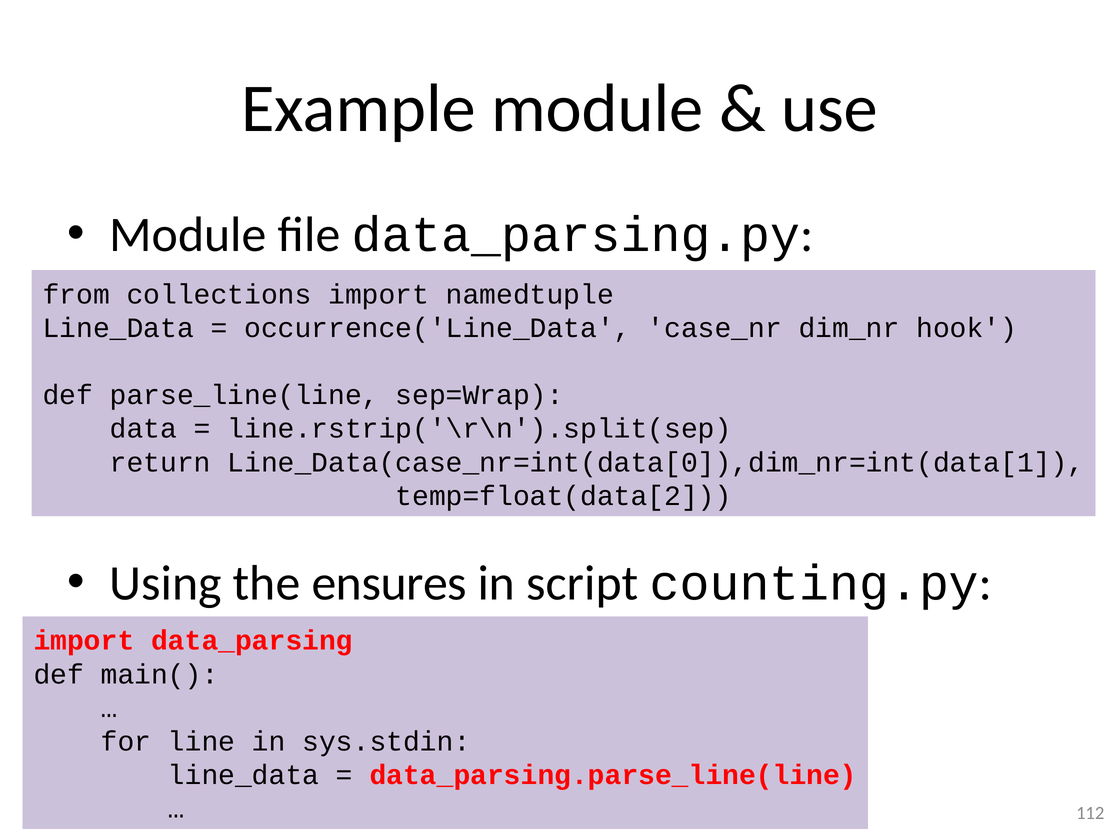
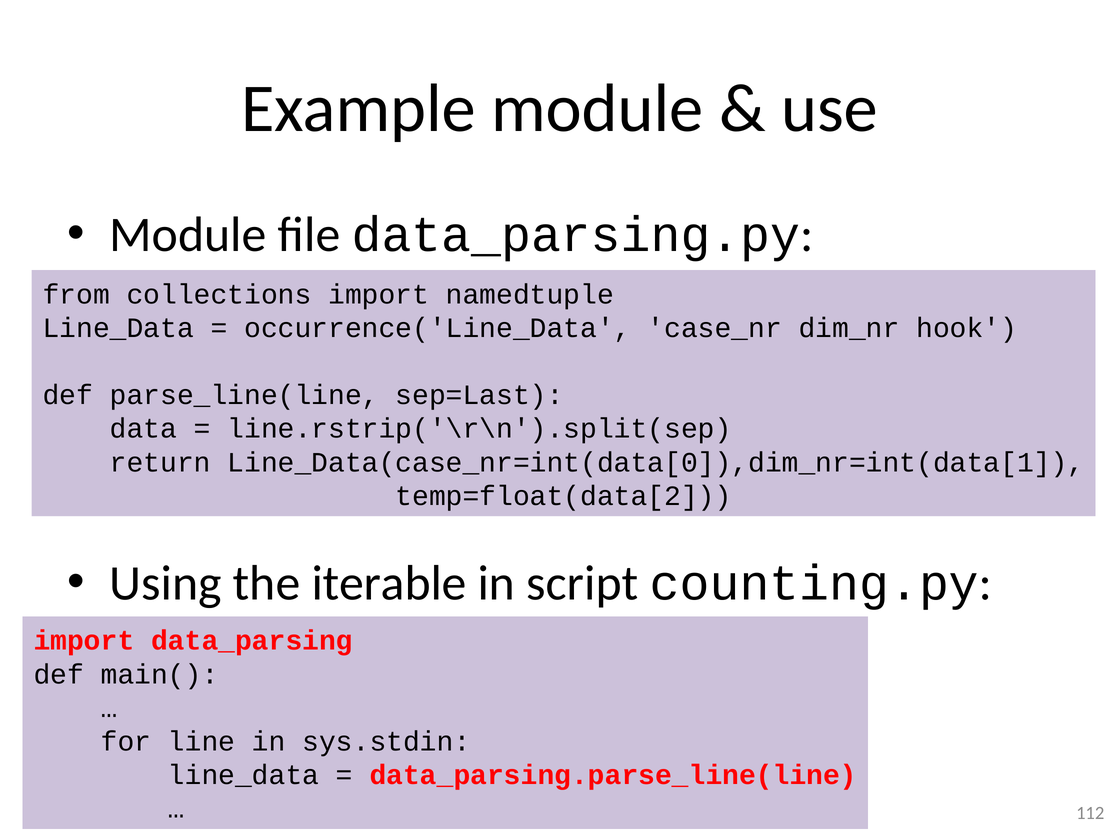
sep=Wrap: sep=Wrap -> sep=Last (479, 395)
ensures: ensures -> iterable (389, 584)
